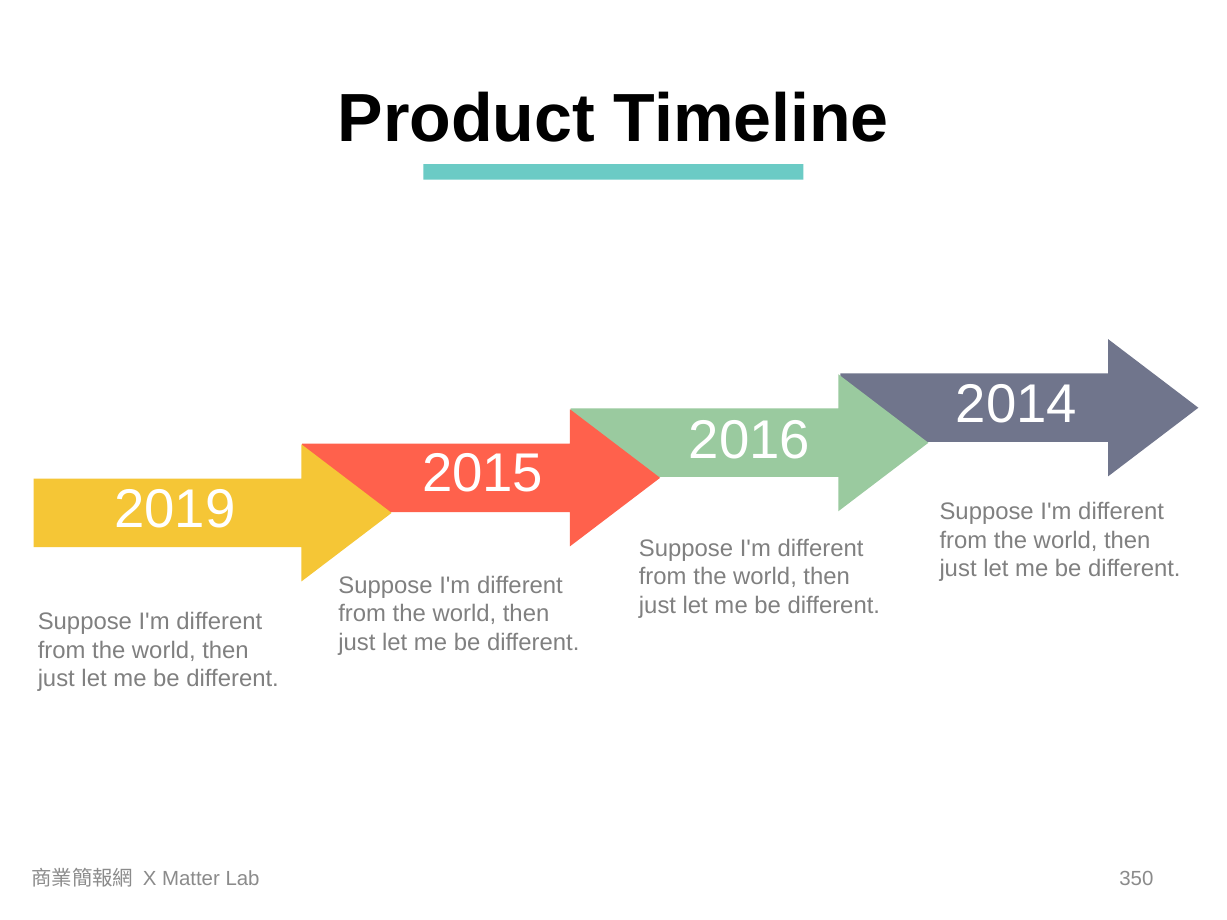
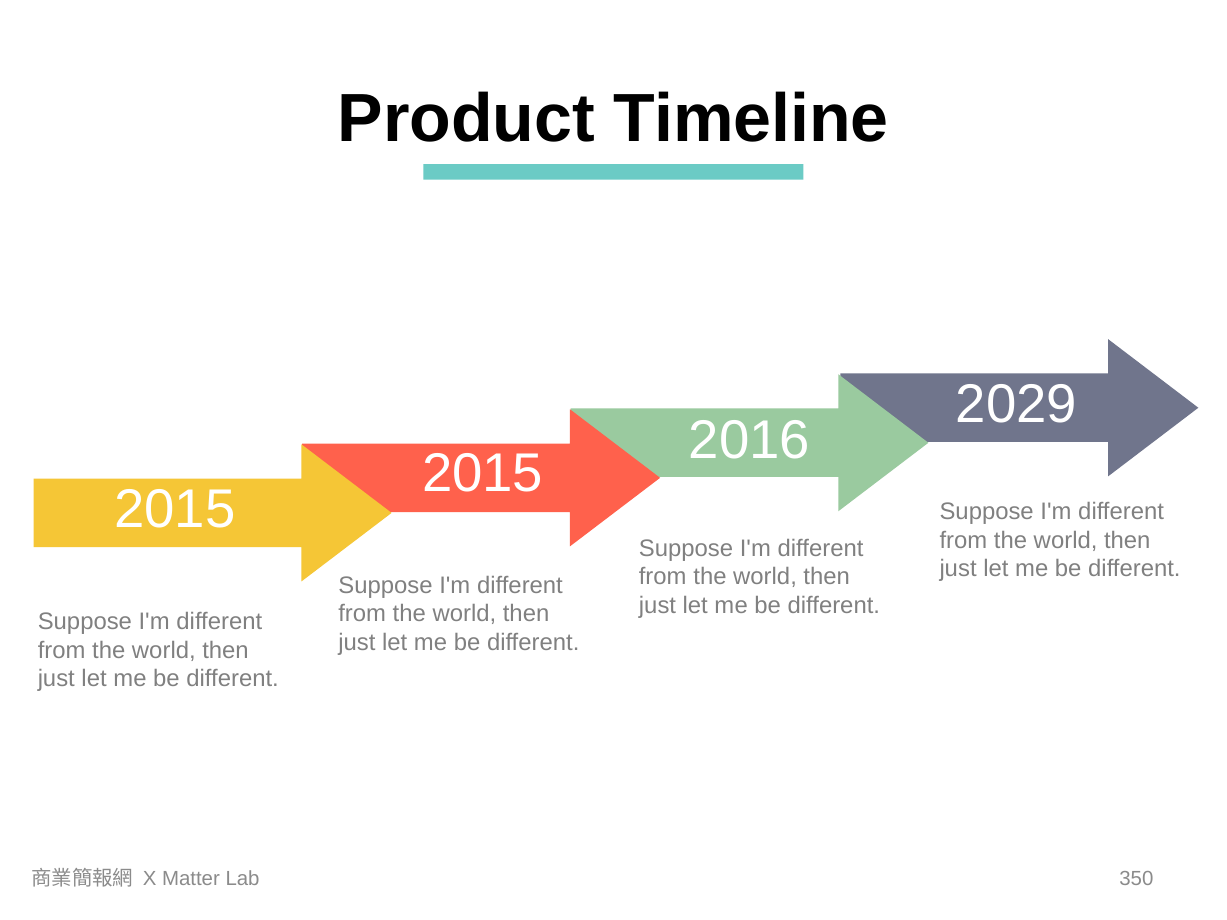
2014: 2014 -> 2029 (1016, 404)
2019: 2019 -> 2015 (175, 509)
